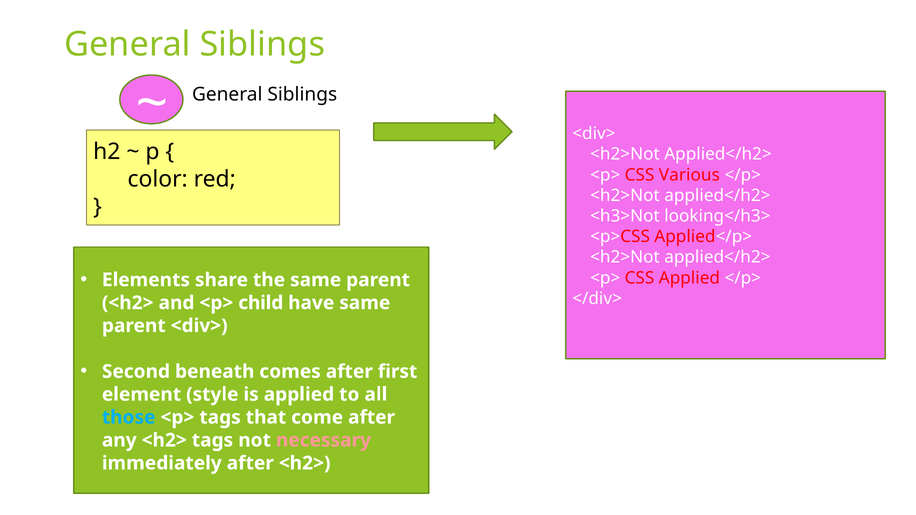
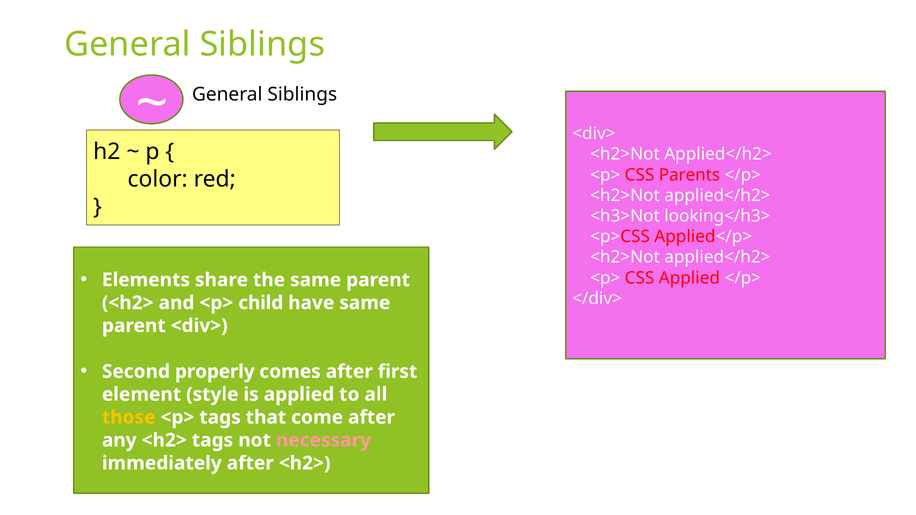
Various: Various -> Parents (689, 175)
beneath: beneath -> properly (215, 372)
those colour: light blue -> yellow (129, 418)
